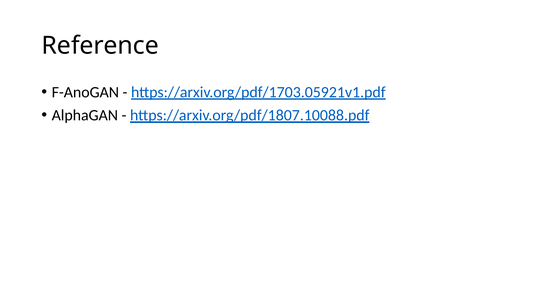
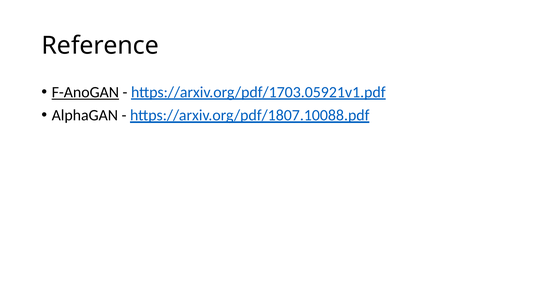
F-AnoGAN underline: none -> present (85, 92)
